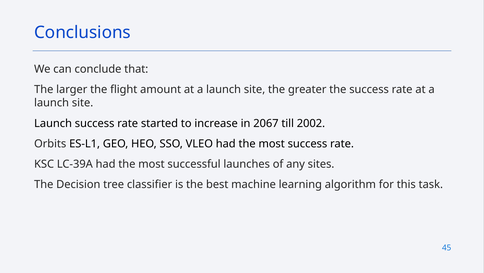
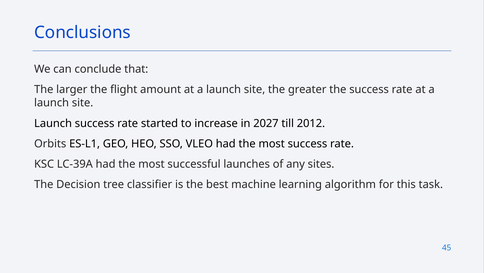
2067: 2067 -> 2027 (266, 123)
2002: 2002 -> 2012 (311, 123)
